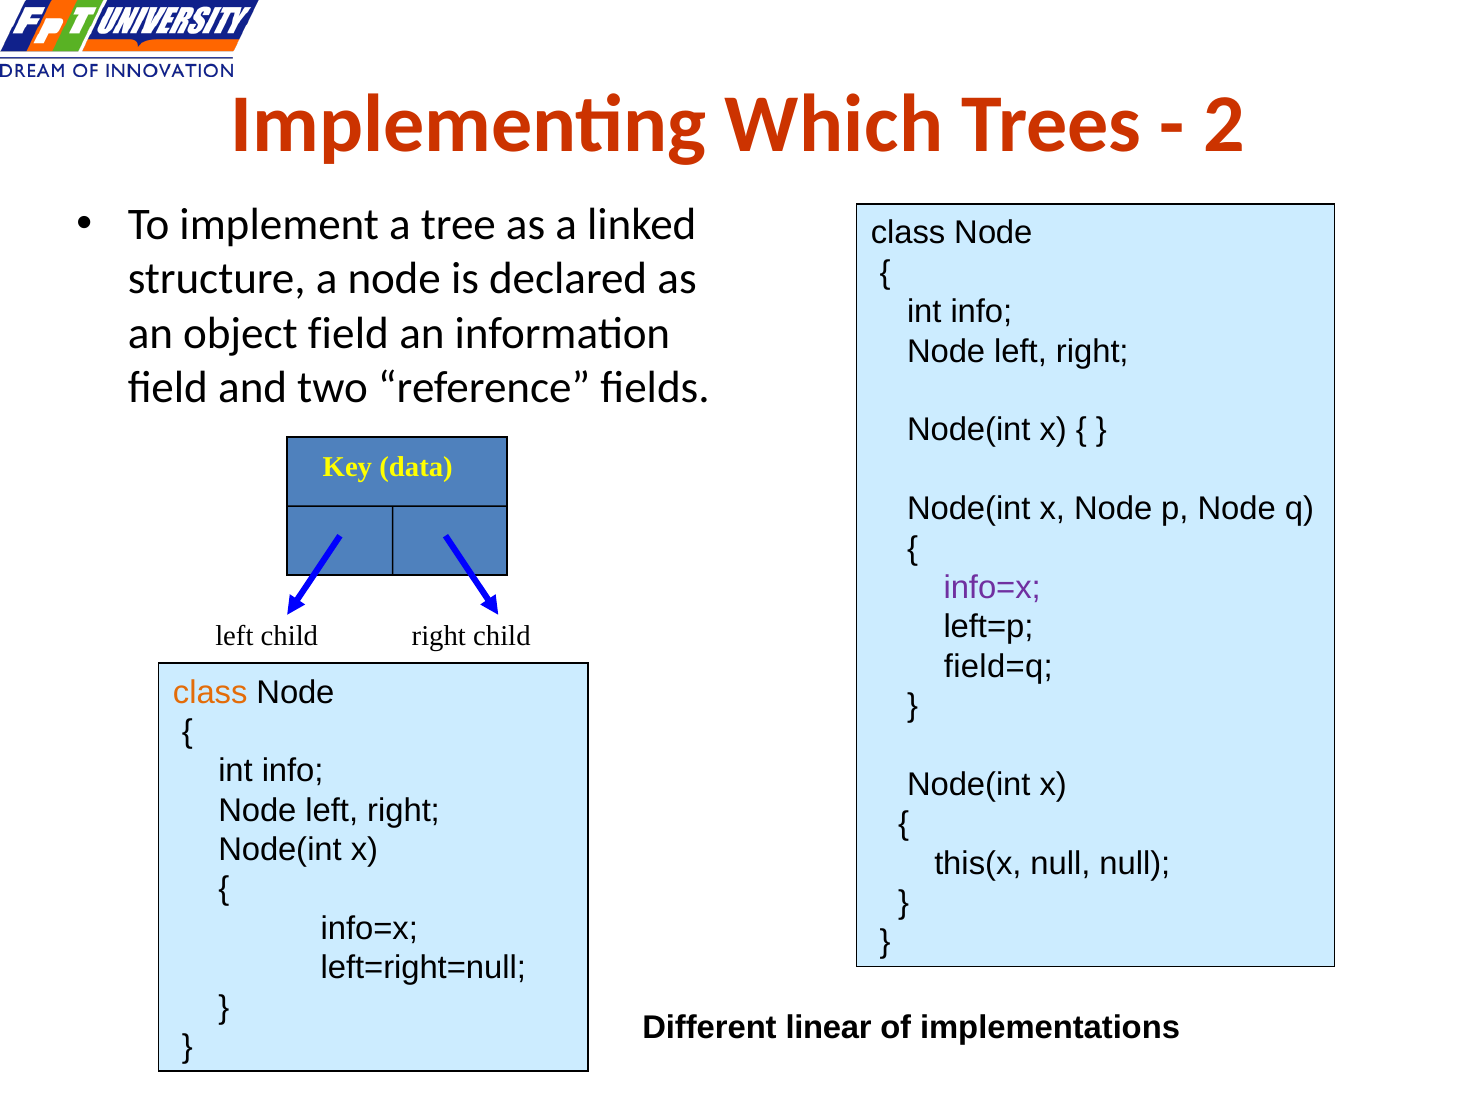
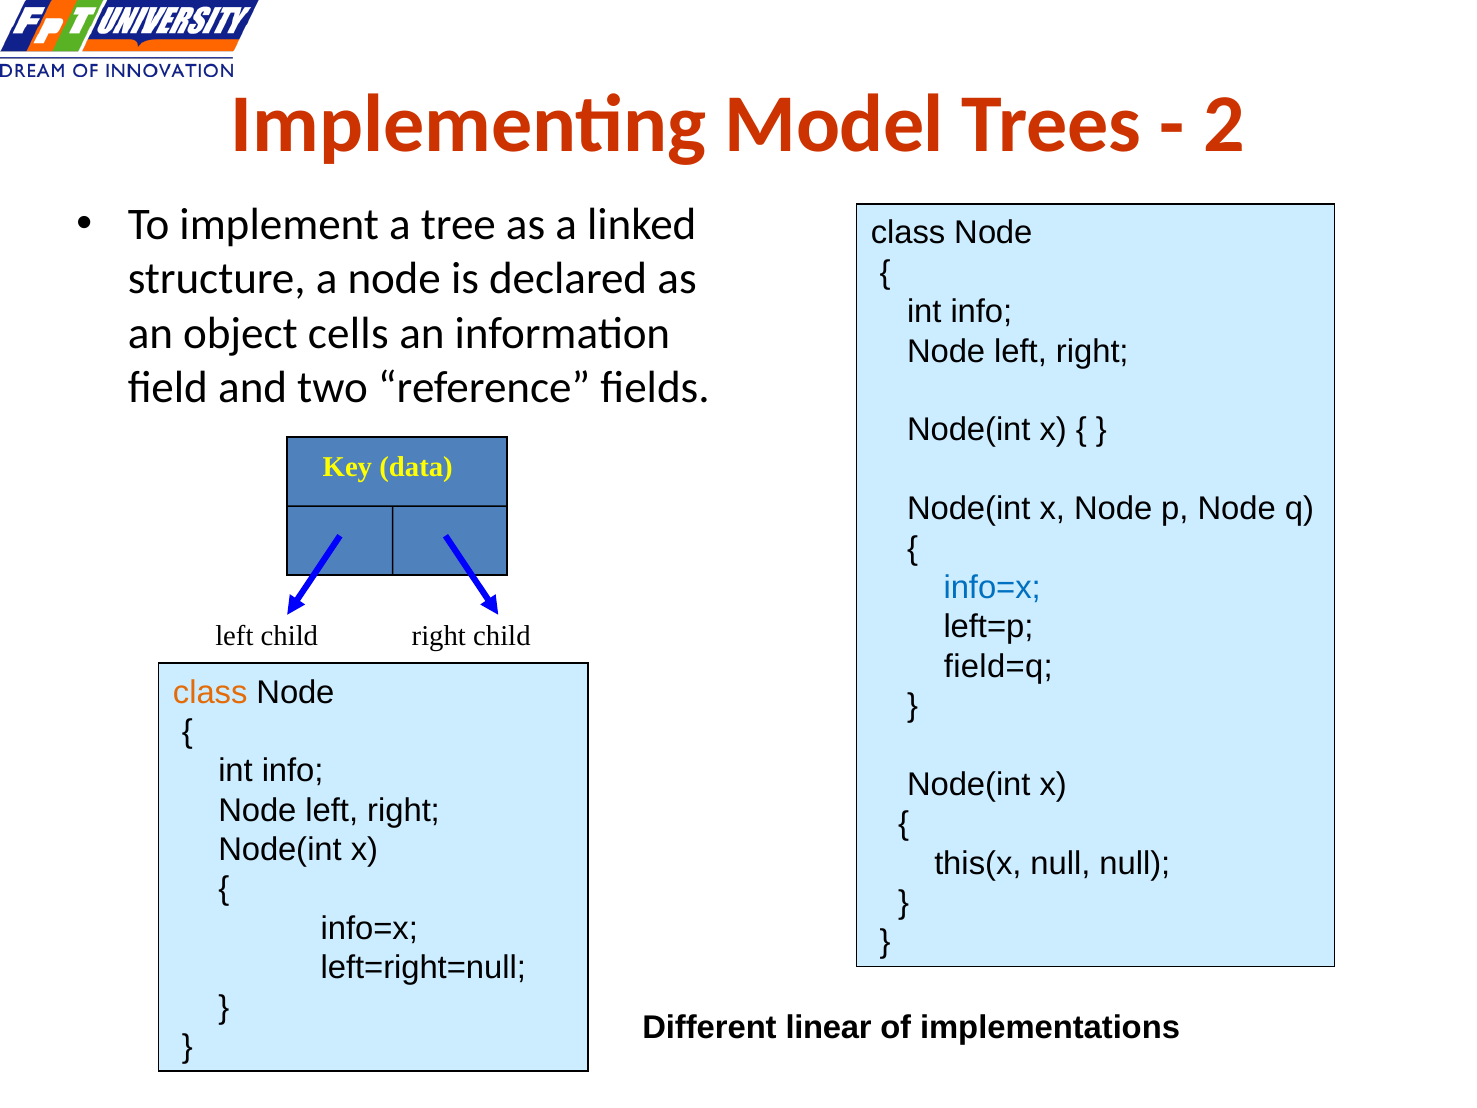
Which: Which -> Model (834, 124)
object field: field -> cells (348, 333)
info=x colour: purple -> blue (992, 587)
